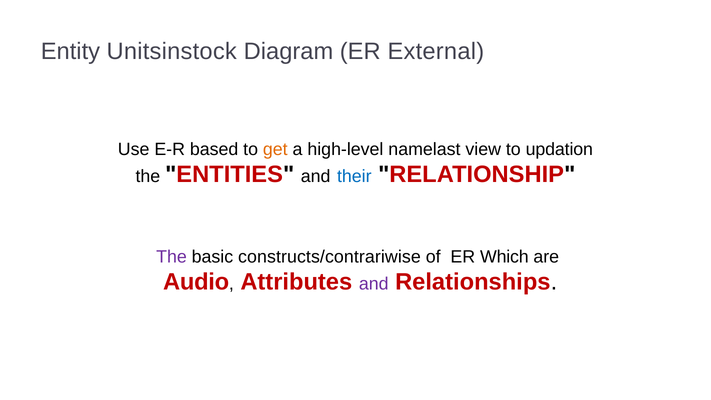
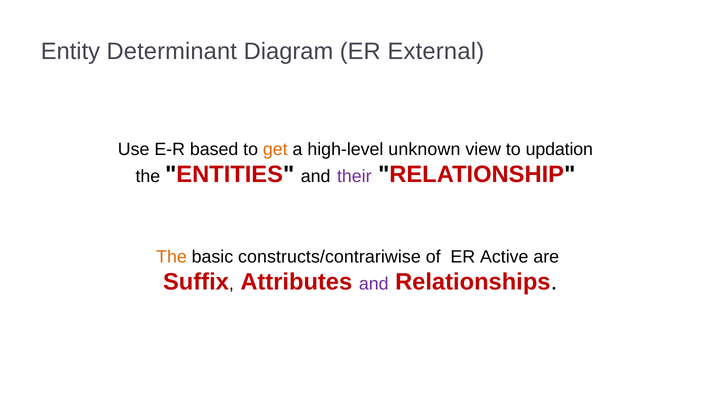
Unitsinstock: Unitsinstock -> Determinant (172, 51)
namelast: namelast -> unknown (424, 149)
their colour: blue -> purple (354, 176)
The colour: purple -> orange (171, 257)
Which: Which -> Active (504, 257)
Audio: Audio -> Suffix (196, 282)
